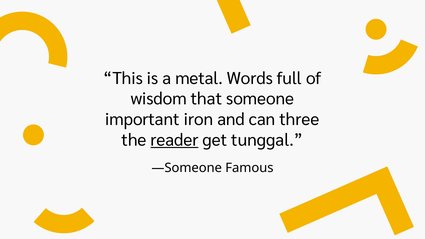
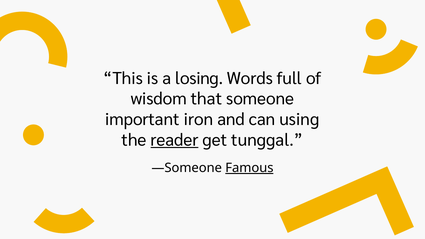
metal: metal -> losing (199, 78)
three: three -> using (299, 120)
Famous underline: none -> present (249, 168)
